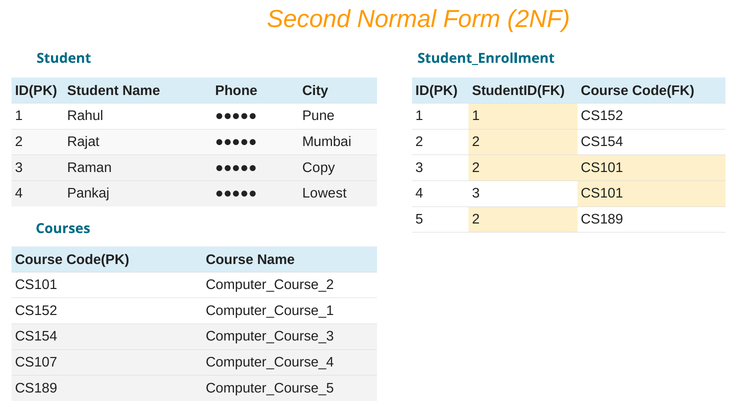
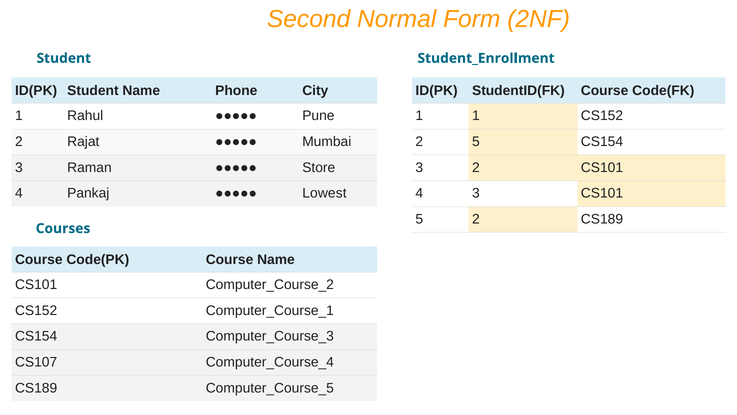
2 2: 2 -> 5 (476, 142)
Copy: Copy -> Store (319, 167)
